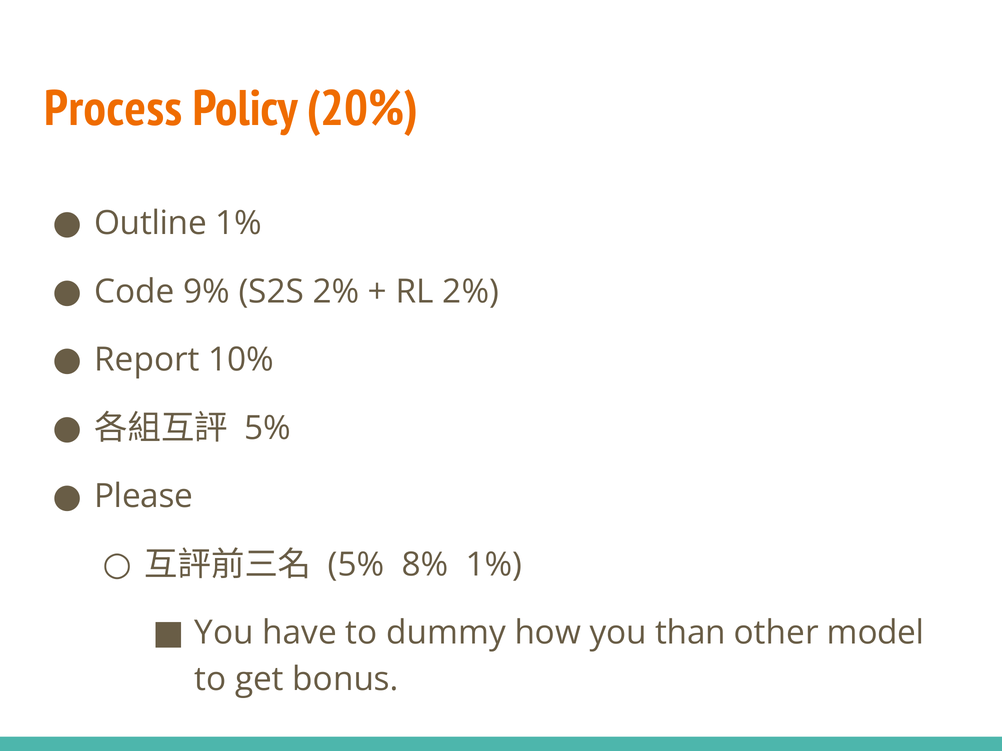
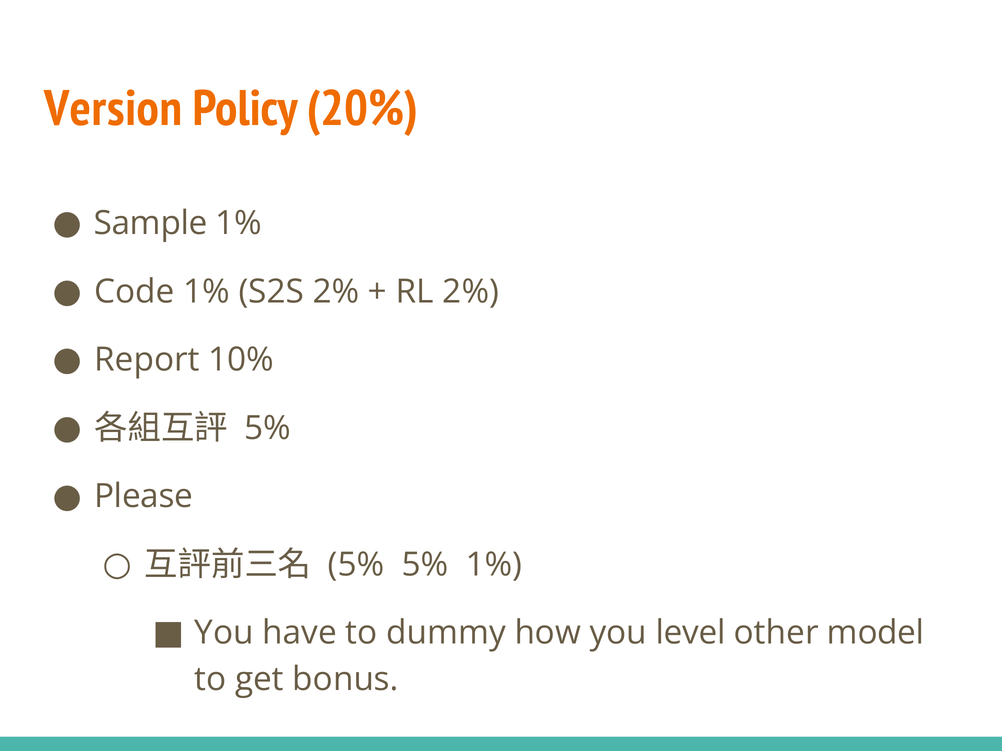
Process: Process -> Version (113, 109)
Outline: Outline -> Sample (151, 223)
Code 9%: 9% -> 1% (206, 292)
5% 8%: 8% -> 5% (425, 565)
than: than -> level (691, 633)
